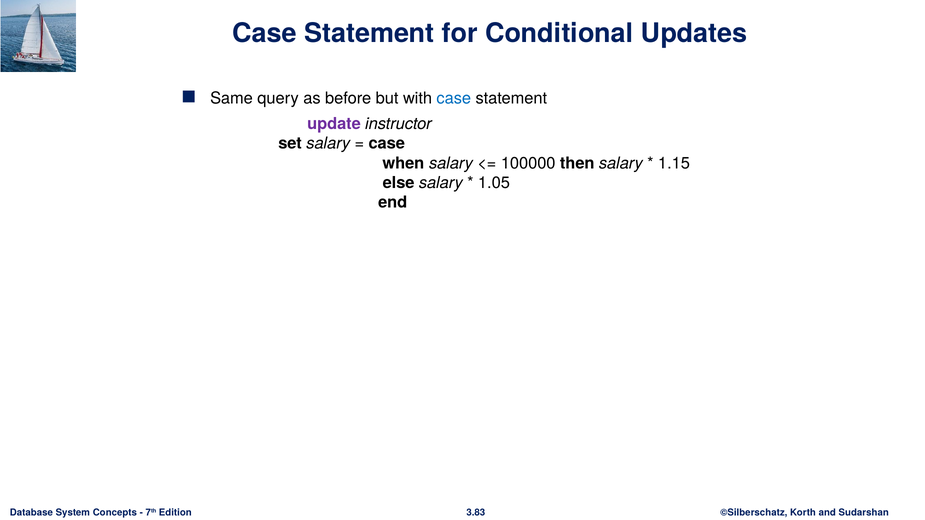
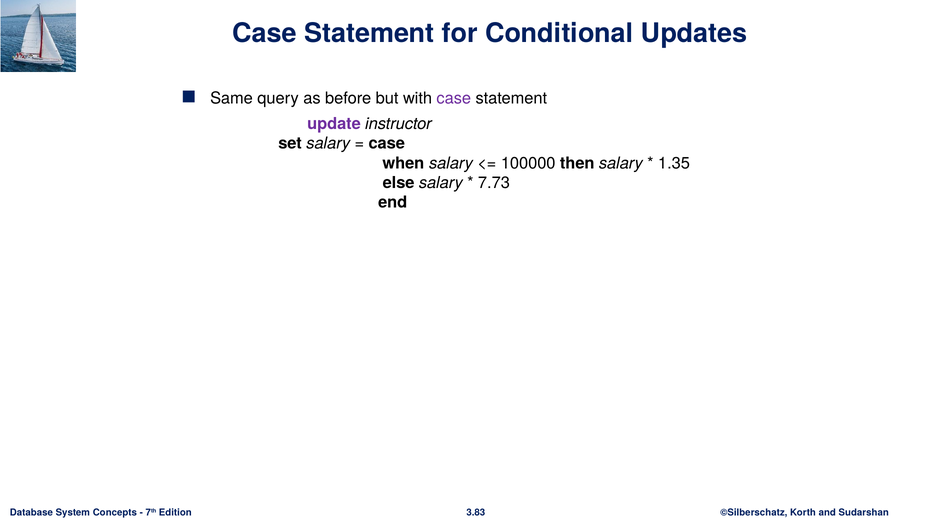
case colour: blue -> purple (454, 99)
1.15: 1.15 -> 1.35 (674, 163)
1.05: 1.05 -> 7.73 (494, 183)
